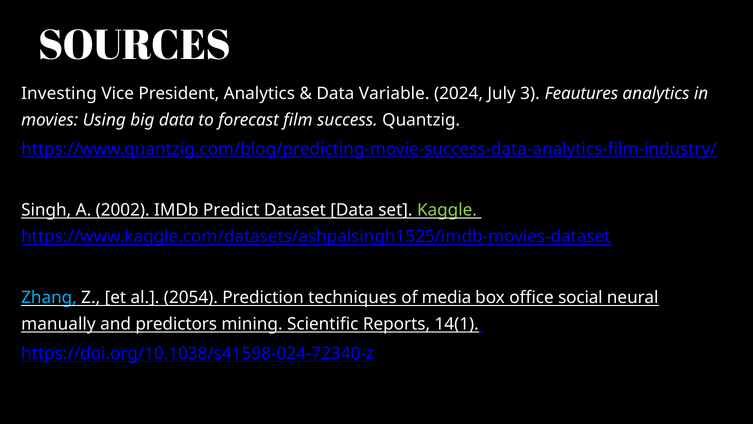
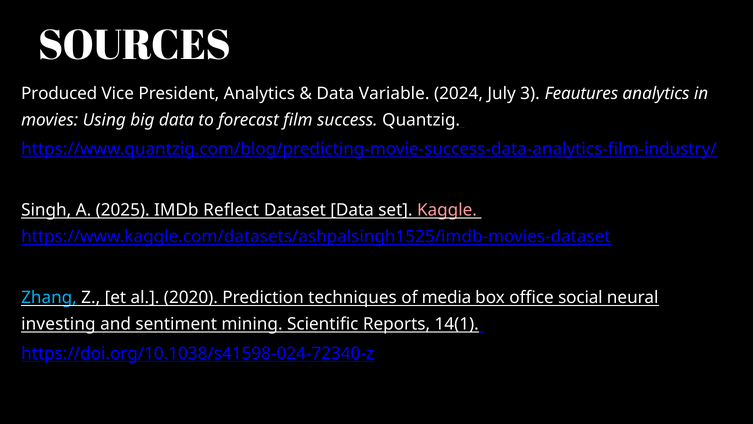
Investing: Investing -> Produced (59, 93)
2002: 2002 -> 2025 (123, 210)
Predict: Predict -> Reflect (231, 210)
Kaggle colour: light green -> pink (447, 210)
2054: 2054 -> 2020 (191, 298)
manually: manually -> investing (58, 324)
predictors: predictors -> sentiment (176, 324)
